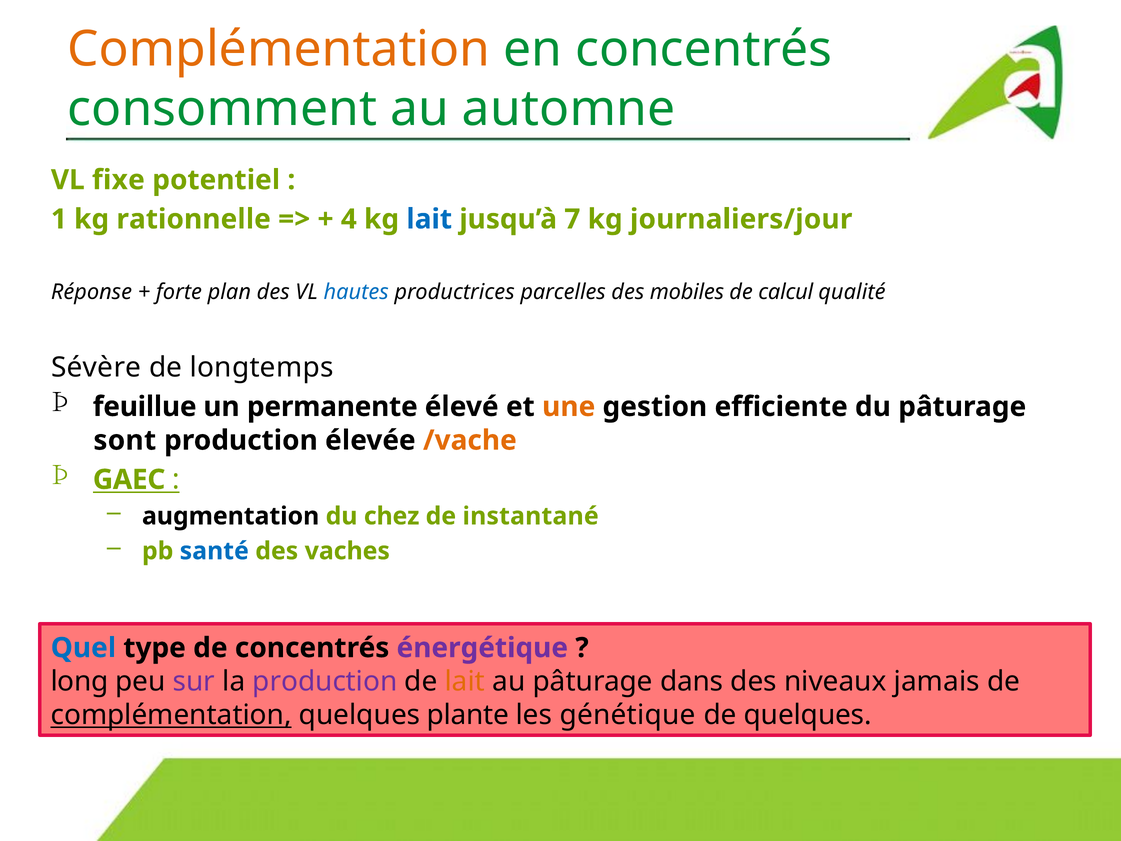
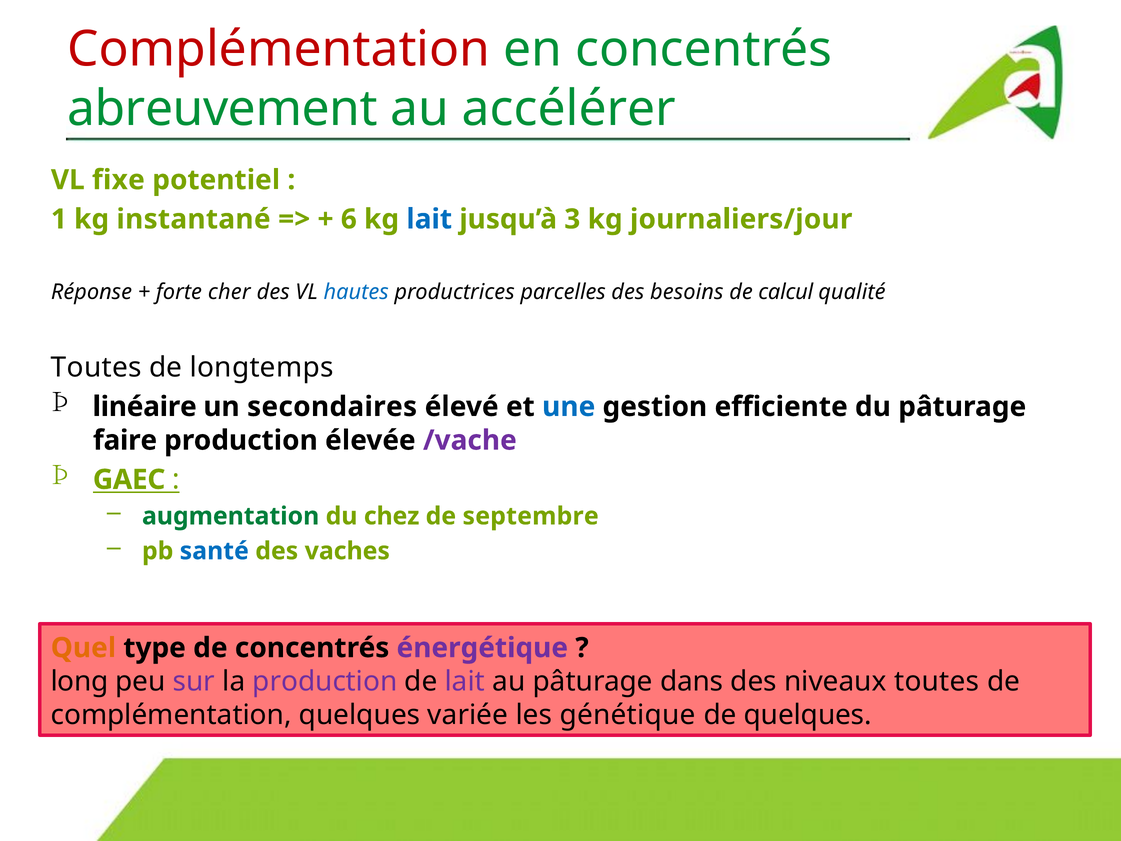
Complémentation colour: orange -> red (279, 49)
consomment: consomment -> abreuvement (222, 109)
automne: automne -> accélérer (569, 109)
rationnelle: rationnelle -> instantané (194, 219)
4: 4 -> 6 (349, 219)
7: 7 -> 3 (572, 219)
plan: plan -> cher (229, 292)
mobiles: mobiles -> besoins (687, 292)
Sévère: Sévère -> Toutes (96, 367)
feuillue: feuillue -> linéaire (145, 407)
permanente: permanente -> secondaires (332, 407)
une colour: orange -> blue (569, 407)
sont: sont -> faire (125, 440)
/vache colour: orange -> purple (470, 440)
augmentation colour: black -> green (231, 516)
instantané: instantané -> septembre (531, 516)
Quel colour: blue -> orange (83, 648)
lait colour: orange -> purple (465, 681)
niveaux jamais: jamais -> toutes (937, 681)
complémentation underline: present -> none (171, 715)
plante: plante -> variée (468, 715)
